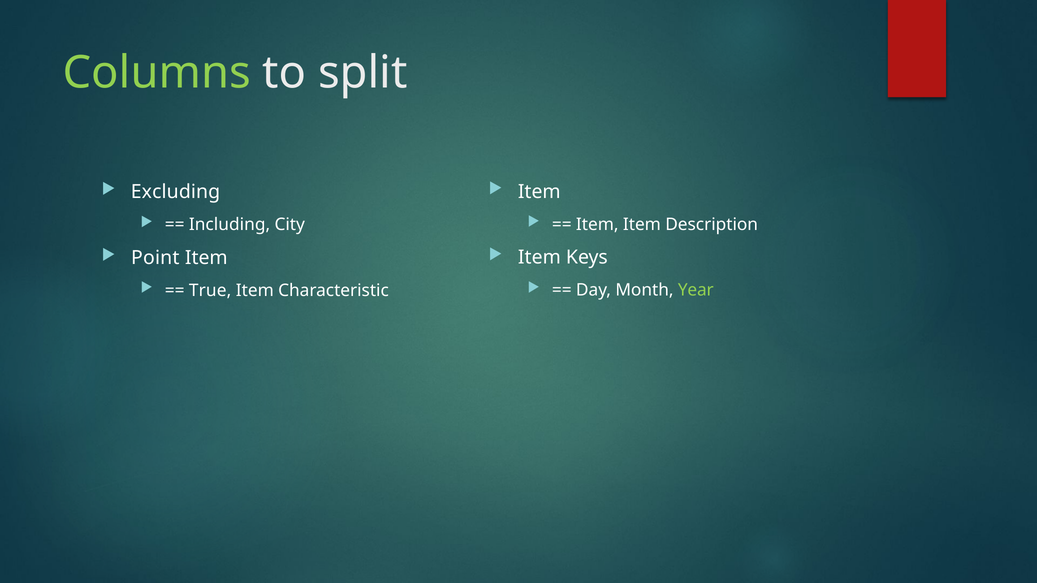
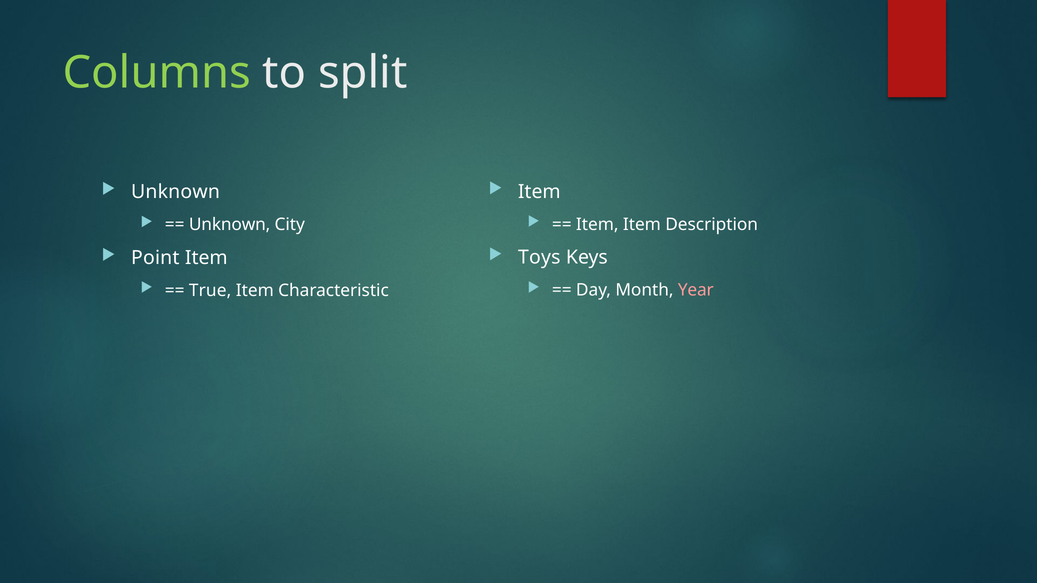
Excluding: Excluding -> Unknown (175, 192)
Including: Including -> Unknown (230, 225)
Item: Item -> Toys (539, 257)
Year colour: light green -> pink (696, 290)
